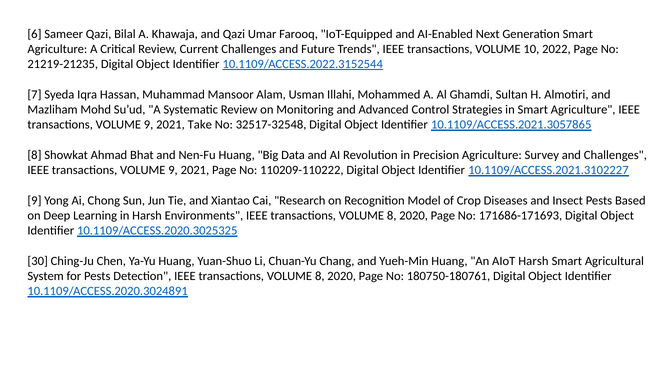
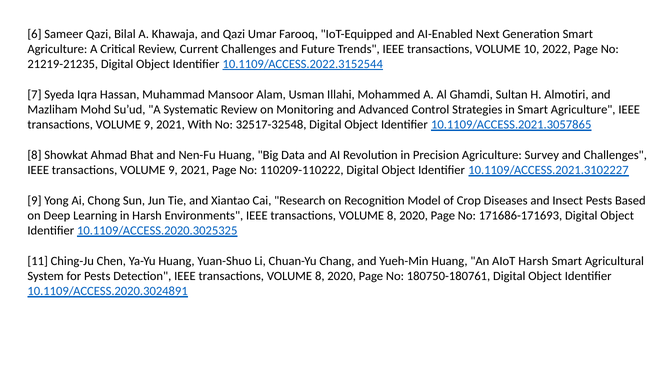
Take: Take -> With (200, 125)
30: 30 -> 11 (38, 261)
